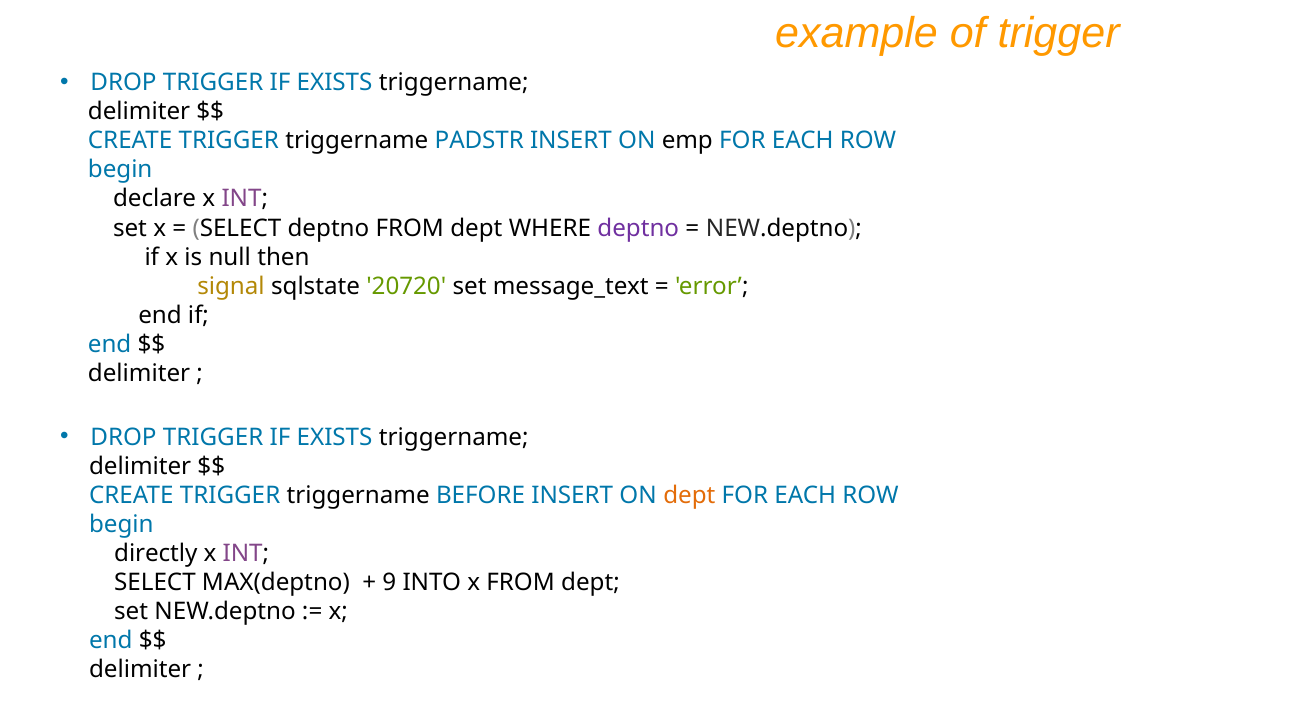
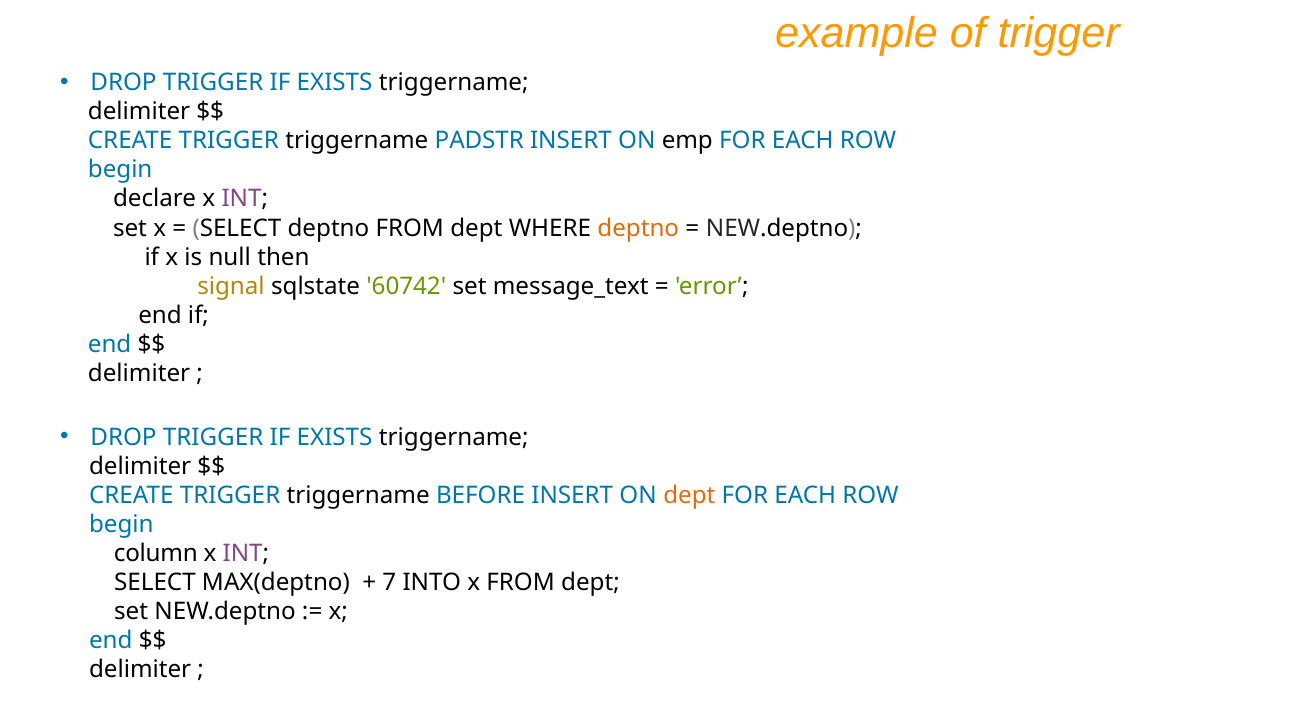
deptno colour: purple -> orange (638, 228)
20720: 20720 -> 60742 (406, 286)
directly: directly -> column (156, 554)
9: 9 -> 7 (389, 583)
